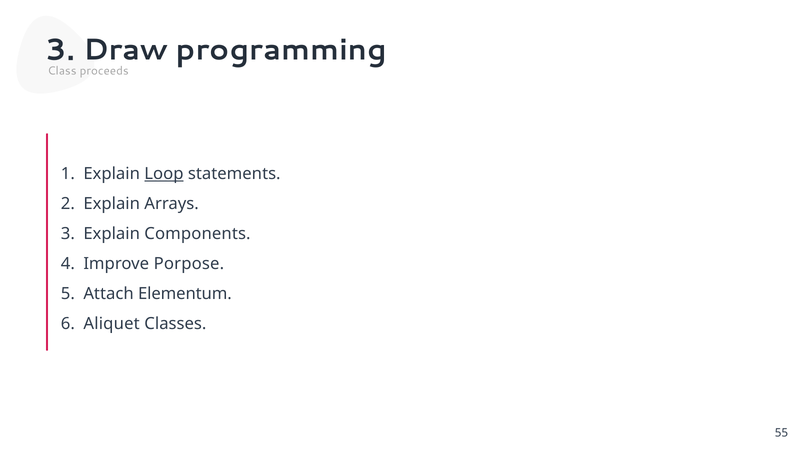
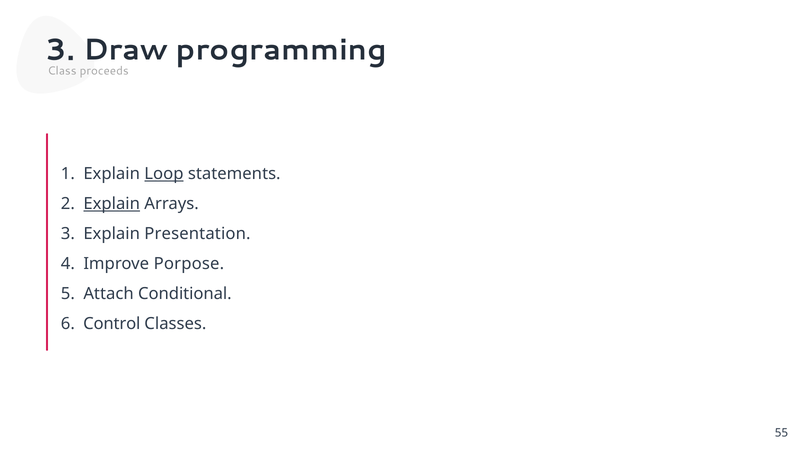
Explain underline: none -> present (112, 204)
Components: Components -> Presentation (197, 234)
Elementum: Elementum -> Conditional (185, 294)
Aliquet: Aliquet -> Control (112, 324)
